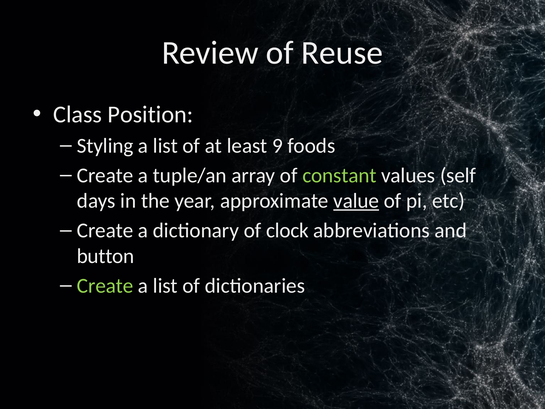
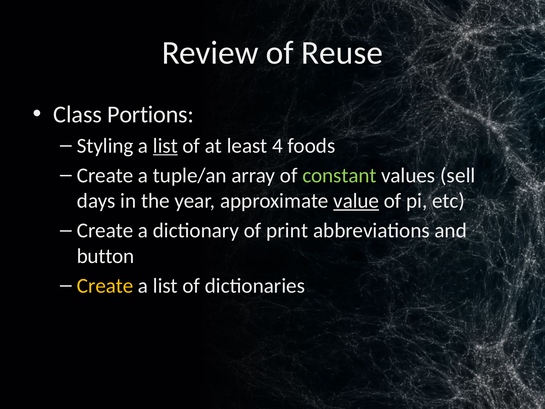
Position: Position -> Portions (151, 114)
list underline: none -> present (165, 146)
9: 9 -> 4 (277, 146)
self: self -> sell (458, 175)
clock: clock -> print (287, 230)
Create colour: light green -> yellow (105, 286)
